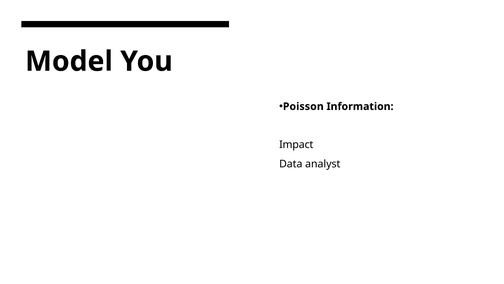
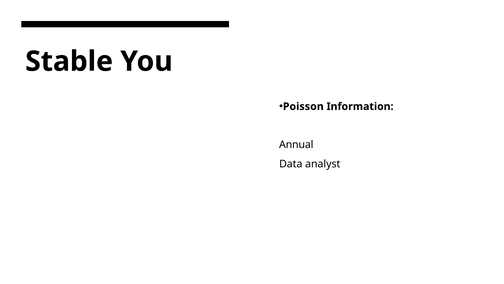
Model: Model -> Stable (69, 61)
Impact: Impact -> Annual (296, 145)
